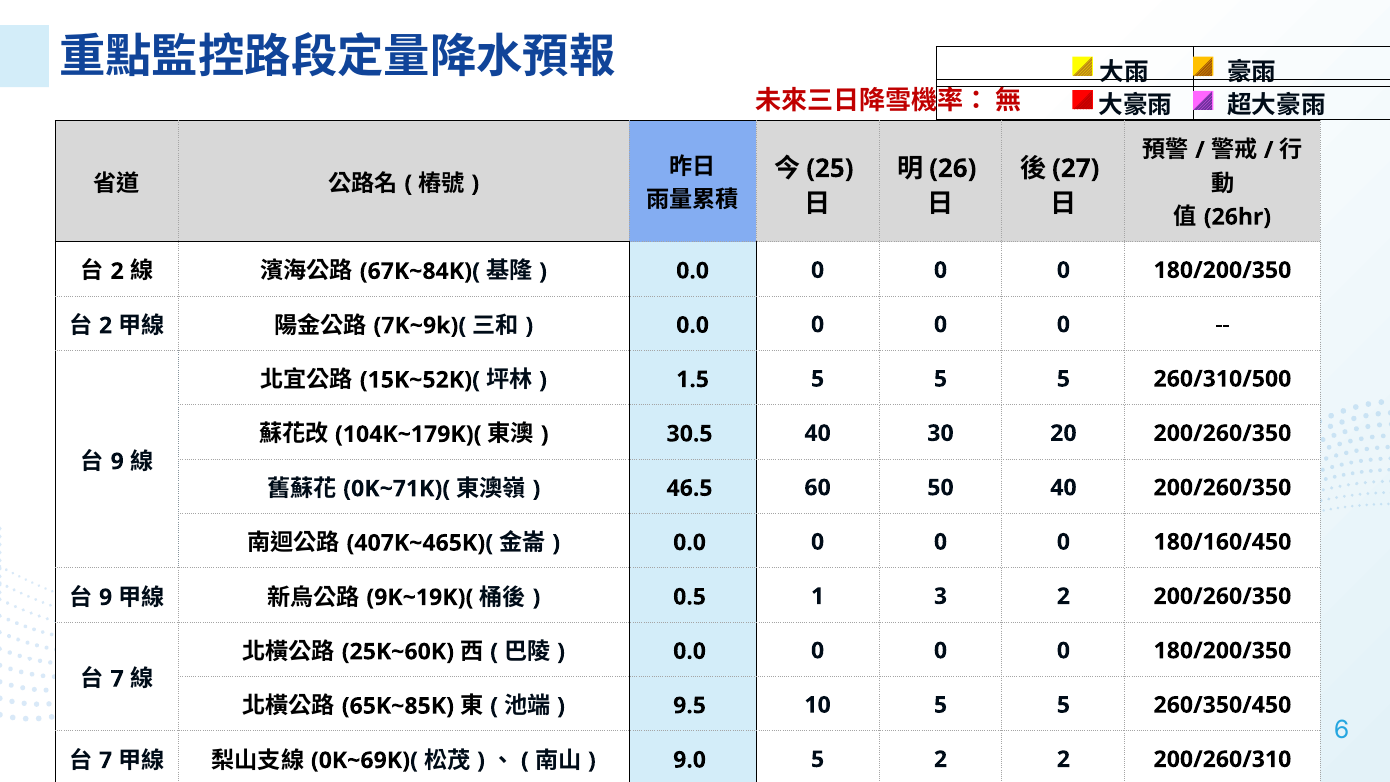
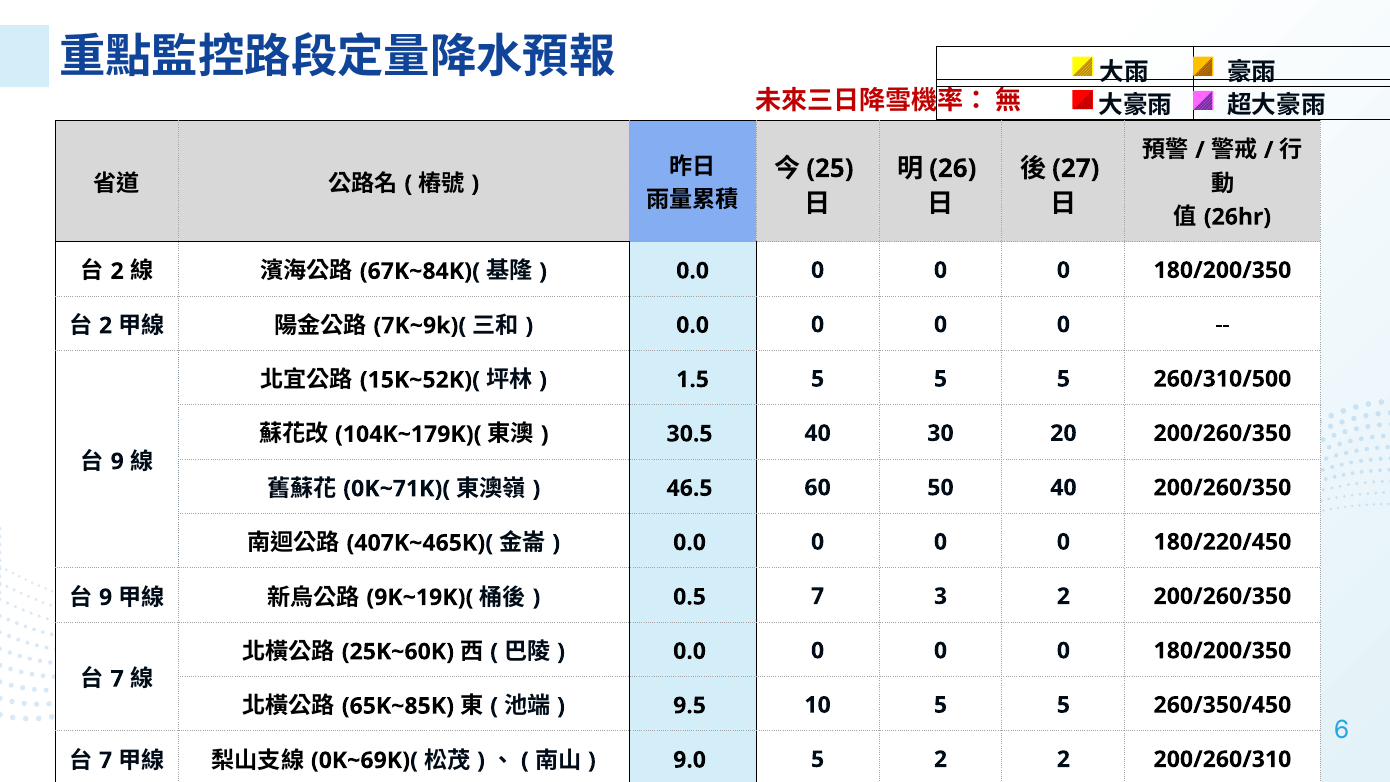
180/160/450: 180/160/450 -> 180/220/450 (1222, 542)
0.5 1: 1 -> 7 (818, 596)
